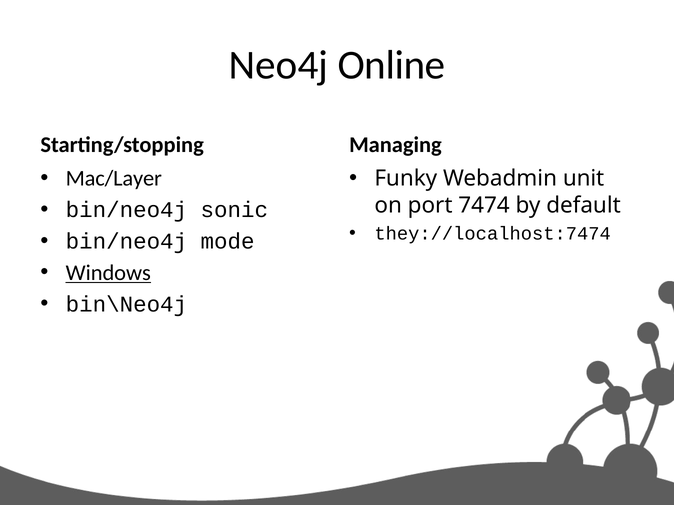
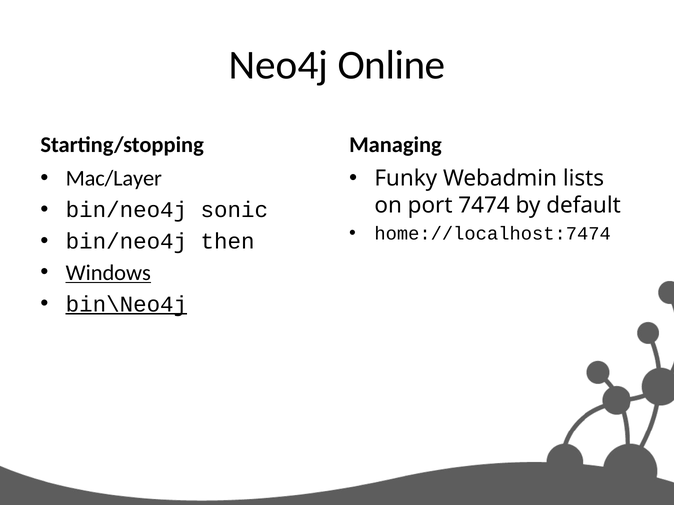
unit: unit -> lists (583, 179)
they://localhost:7474: they://localhost:7474 -> home://localhost:7474 (493, 234)
mode: mode -> then (228, 242)
bin\Neo4j underline: none -> present (126, 305)
